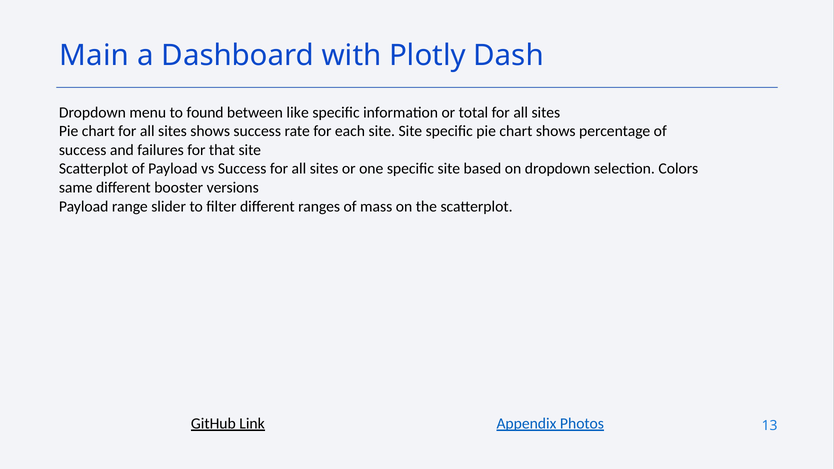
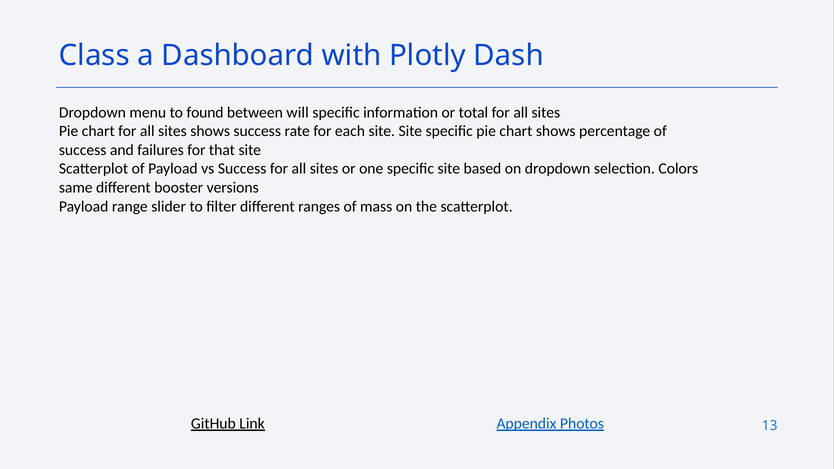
Main: Main -> Class (94, 56)
like: like -> will (298, 113)
